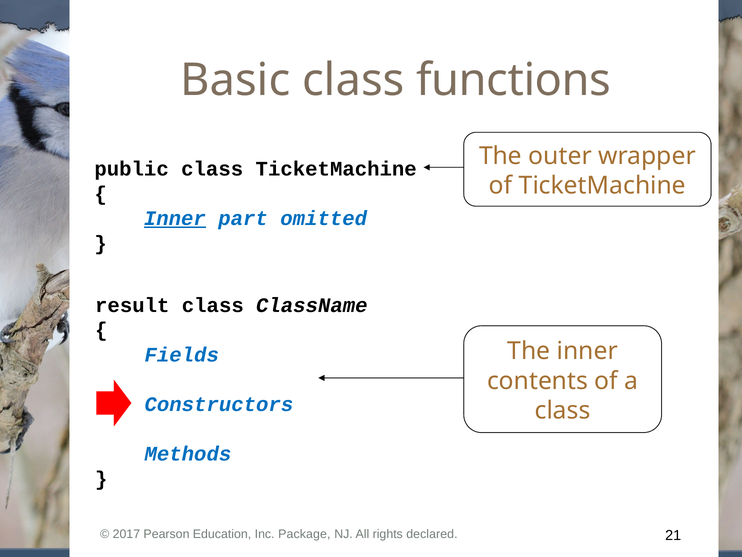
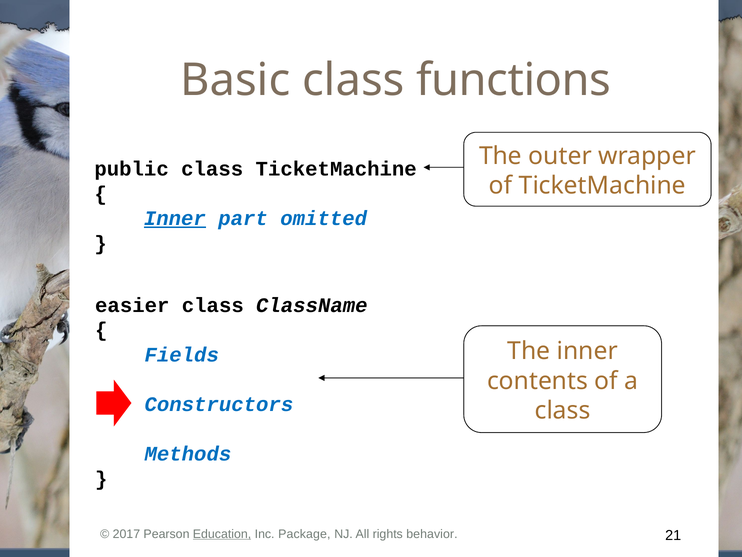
result: result -> easier (132, 305)
Education underline: none -> present (222, 533)
declared: declared -> behavior (432, 533)
